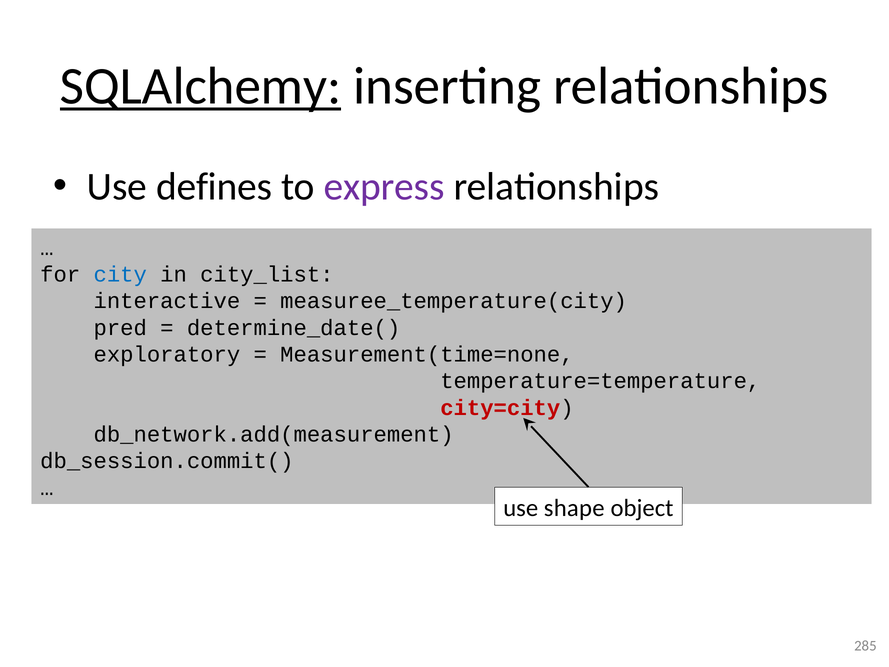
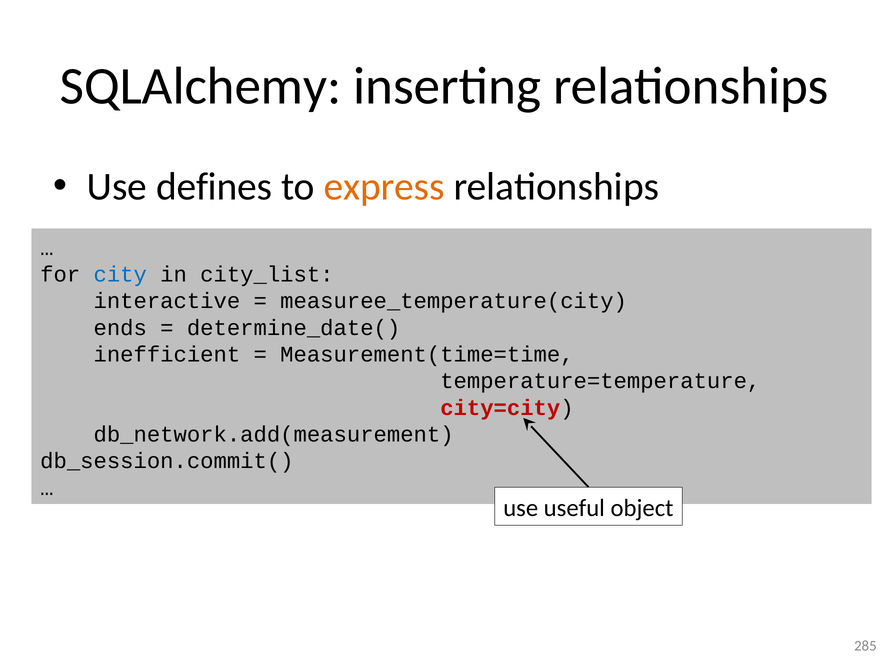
SQLAlchemy underline: present -> none (201, 86)
express colour: purple -> orange (384, 186)
pred: pred -> ends (120, 328)
exploratory: exploratory -> inefficient (167, 354)
Measurement(time=none: Measurement(time=none -> Measurement(time=time (427, 354)
shape: shape -> useful (574, 508)
